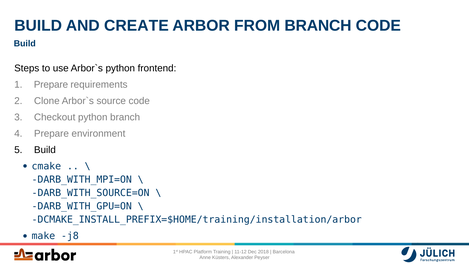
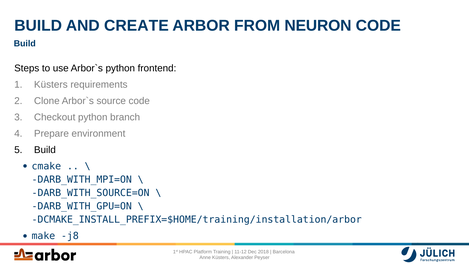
FROM BRANCH: BRANCH -> NEURON (318, 26)
Prepare: Prepare -> Küsters (51, 85)
